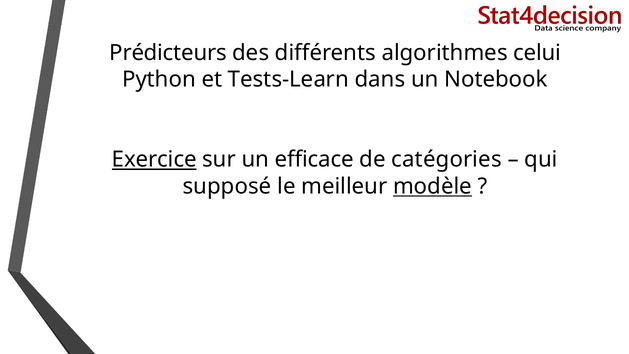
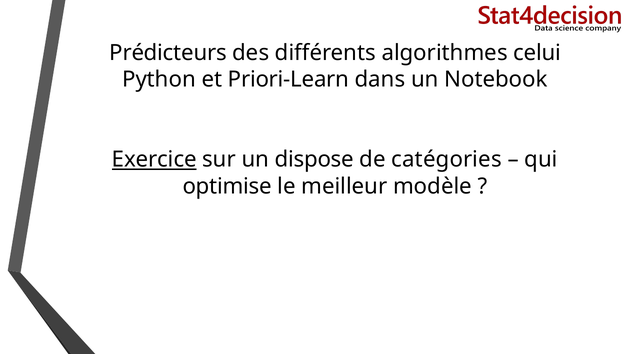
Tests-Learn: Tests-Learn -> Priori-Learn (289, 79)
efficace: efficace -> dispose (314, 160)
supposé: supposé -> optimise (227, 186)
modèle underline: present -> none (433, 186)
